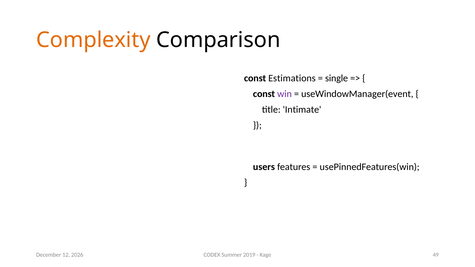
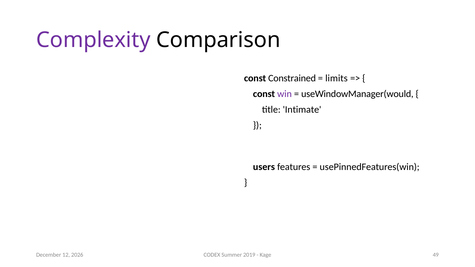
Complexity colour: orange -> purple (93, 40)
Estimations: Estimations -> Constrained (292, 78)
single: single -> limits (336, 78)
useWindowManager(event: useWindowManager(event -> useWindowManager(would (357, 94)
